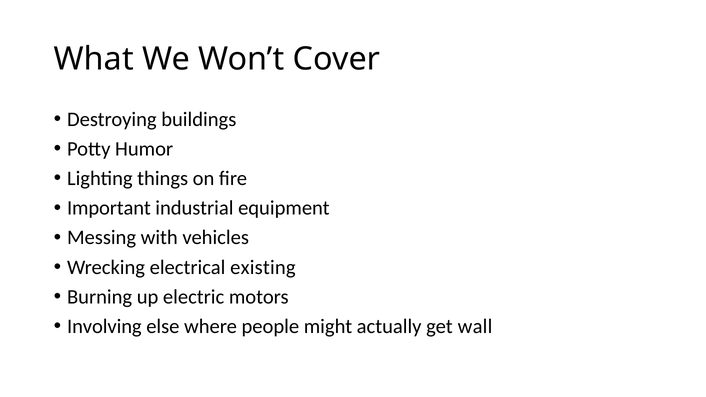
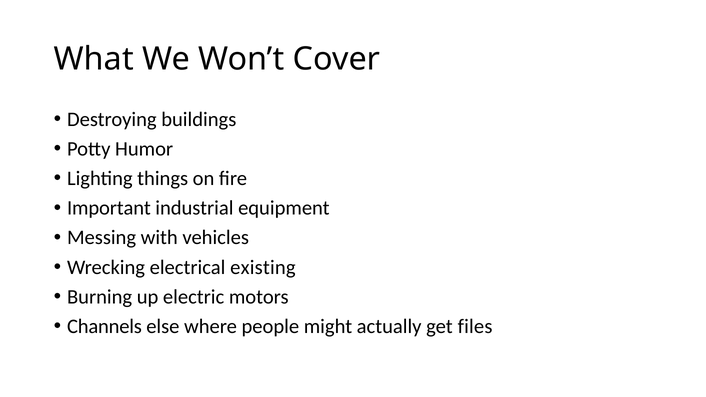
Involving: Involving -> Channels (104, 327)
wall: wall -> files (475, 327)
